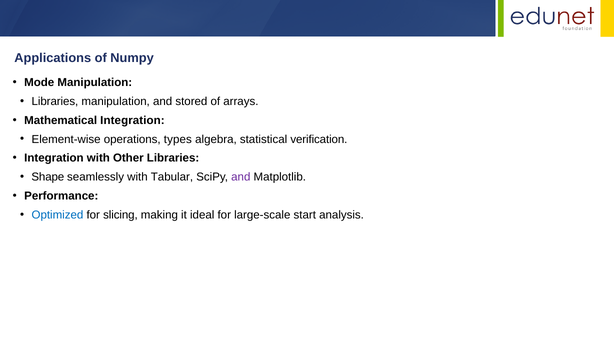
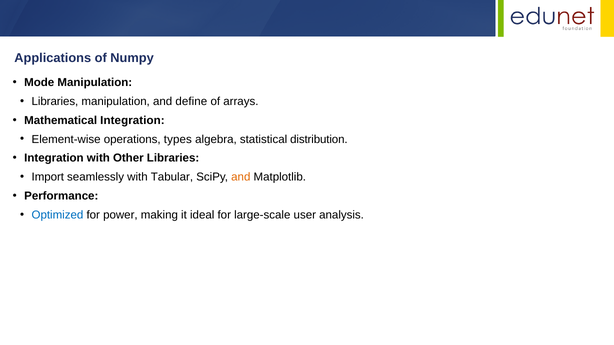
stored: stored -> define (191, 102)
verification: verification -> distribution (319, 139)
Shape: Shape -> Import (48, 177)
and colour: purple -> orange (241, 177)
slicing: slicing -> power (120, 215)
start: start -> user (305, 215)
